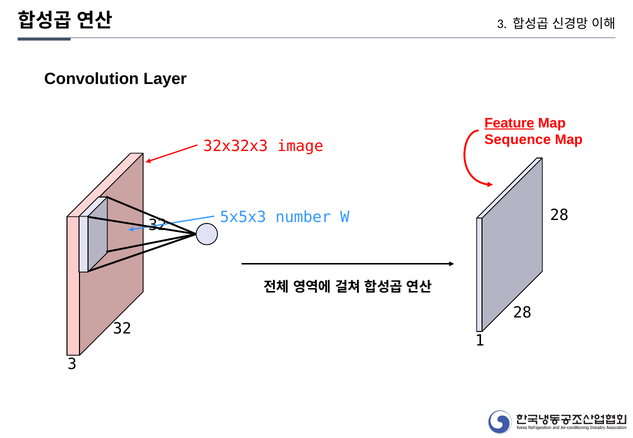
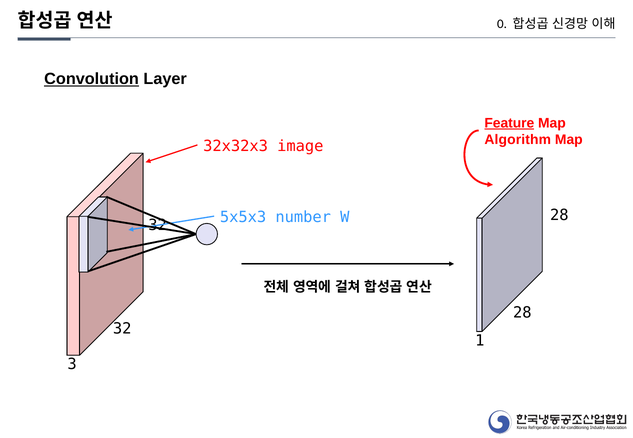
3: 3 -> 0 (502, 24)
Convolution underline: none -> present (92, 79)
Sequence: Sequence -> Algorithm (518, 140)
